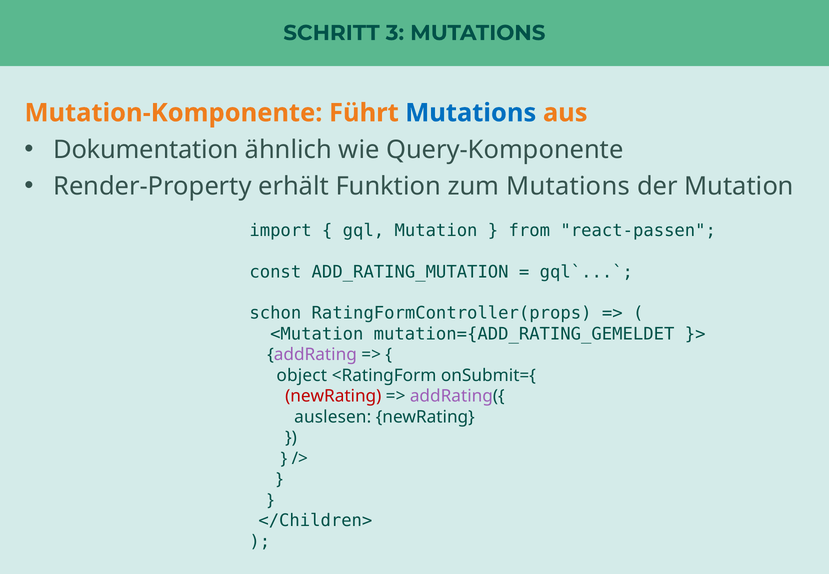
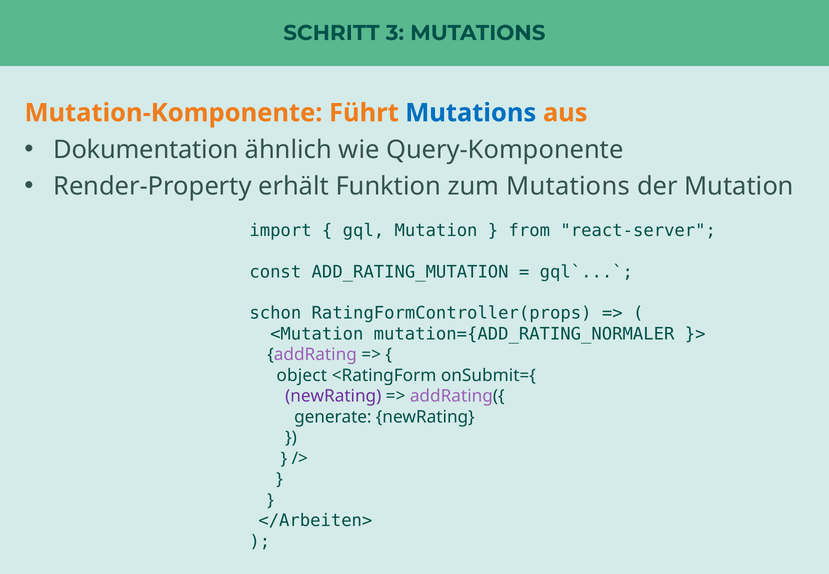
react-passen: react-passen -> react-server (638, 230)
mutation={ADD_RATING_GEMELDET: mutation={ADD_RATING_GEMELDET -> mutation={ADD_RATING_NORMALER (524, 334)
newRating colour: red -> purple (333, 396)
auslesen: auslesen -> generate (333, 417)
</Children>: </Children> -> </Arbeiten> (315, 521)
